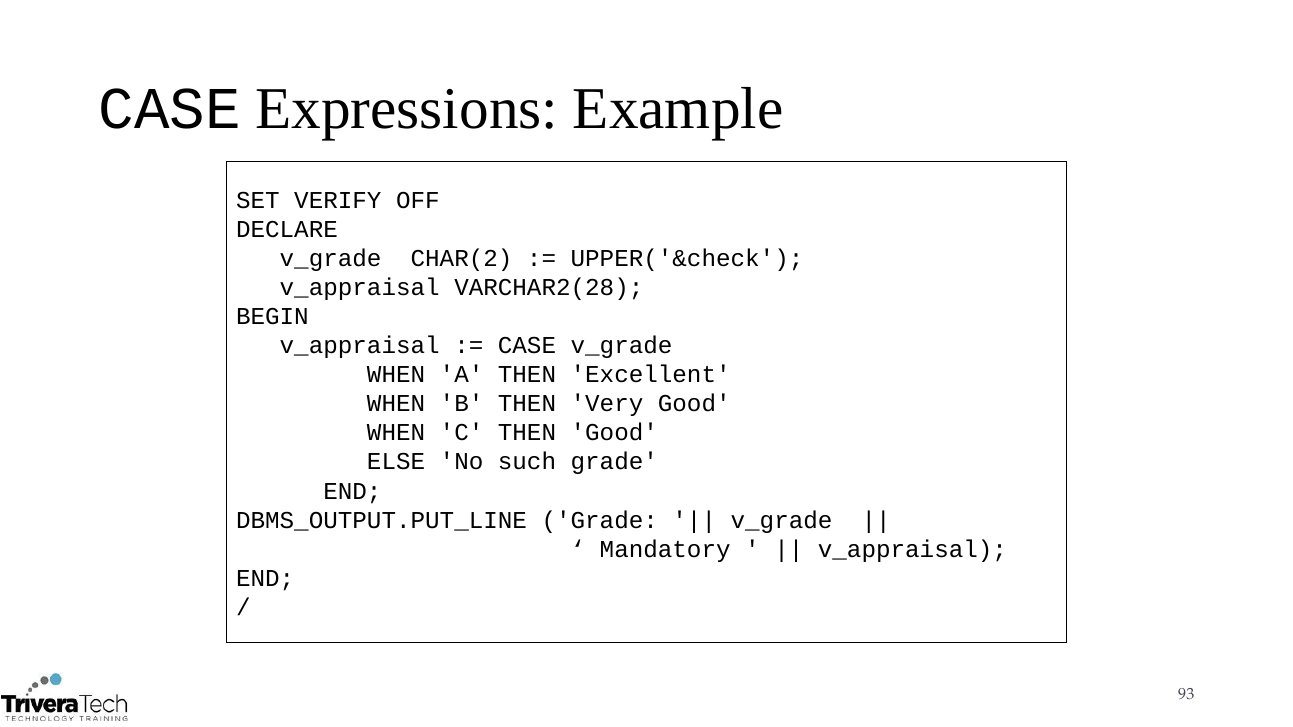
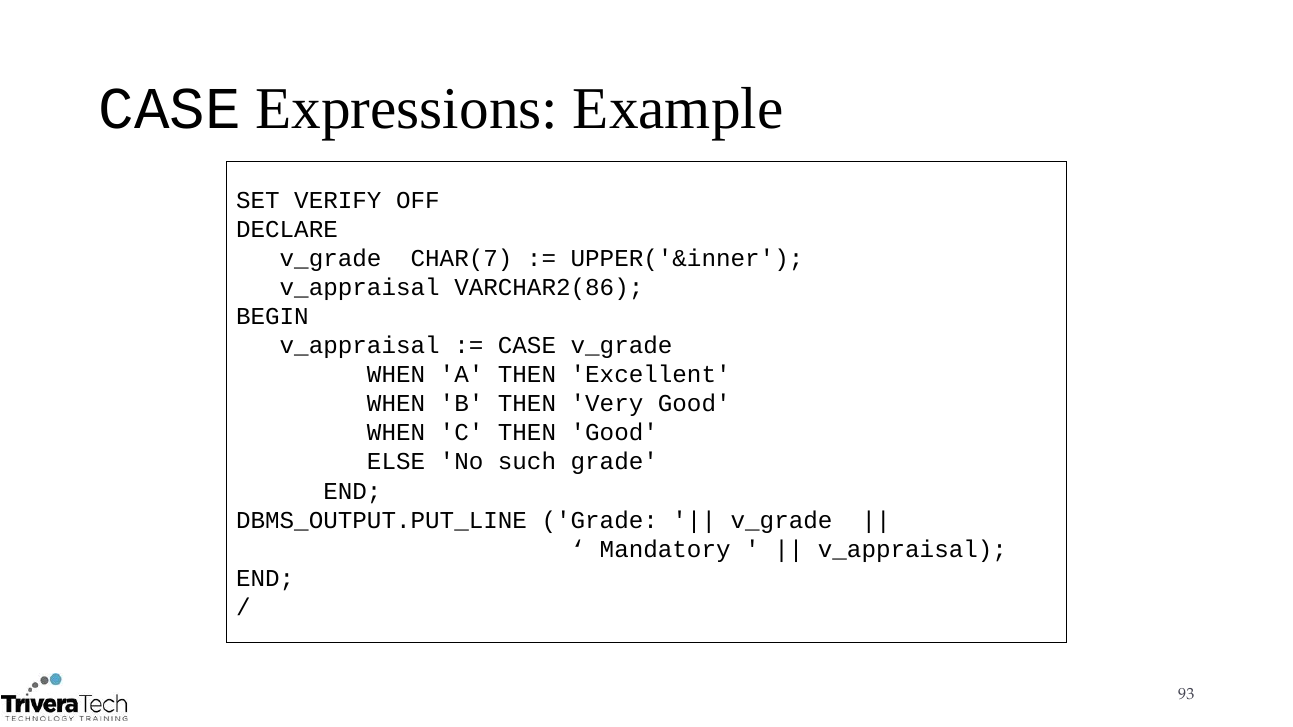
CHAR(2: CHAR(2 -> CHAR(7 (462, 258)
UPPER('&check: UPPER('&check -> UPPER('&inner (687, 258)
VARCHAR2(28: VARCHAR2(28 -> VARCHAR2(86 (549, 288)
